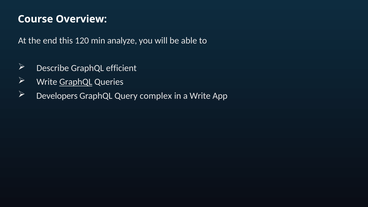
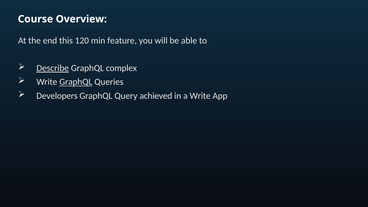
analyze: analyze -> feature (122, 41)
Describe underline: none -> present (53, 68)
efficient: efficient -> complex (121, 68)
complex: complex -> achieved (156, 96)
